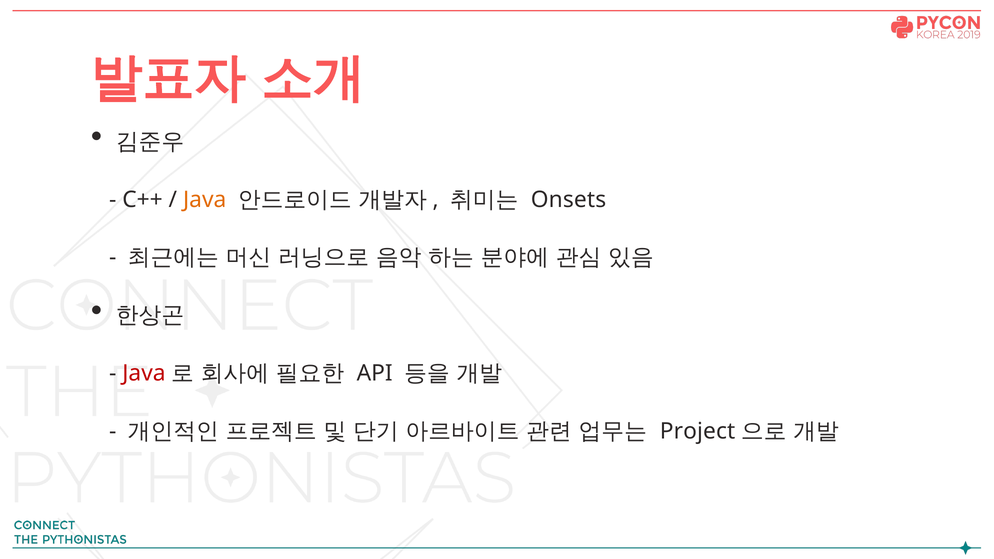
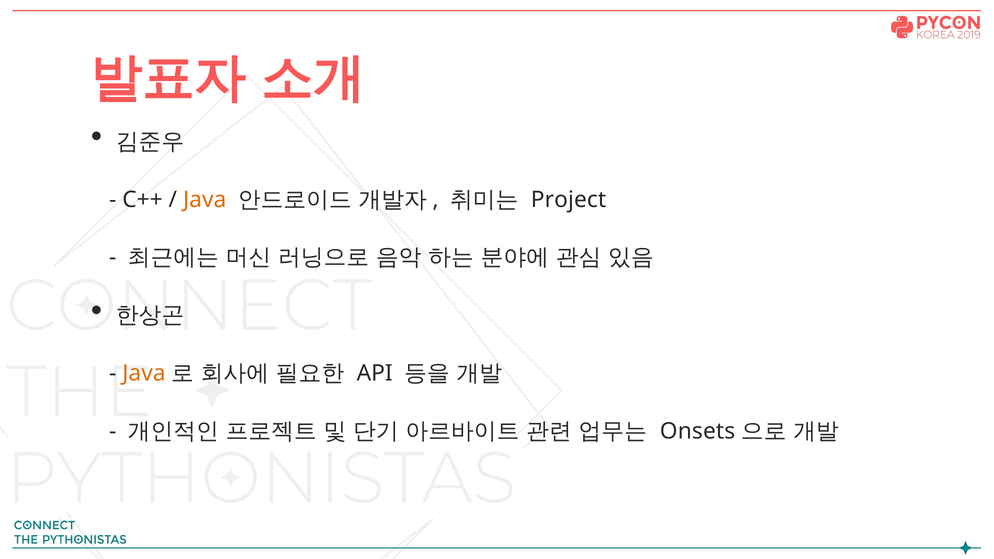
Onsets: Onsets -> Project (568, 200)
Java colour: red -> orange (144, 373)
Project: Project -> Onsets (698, 431)
